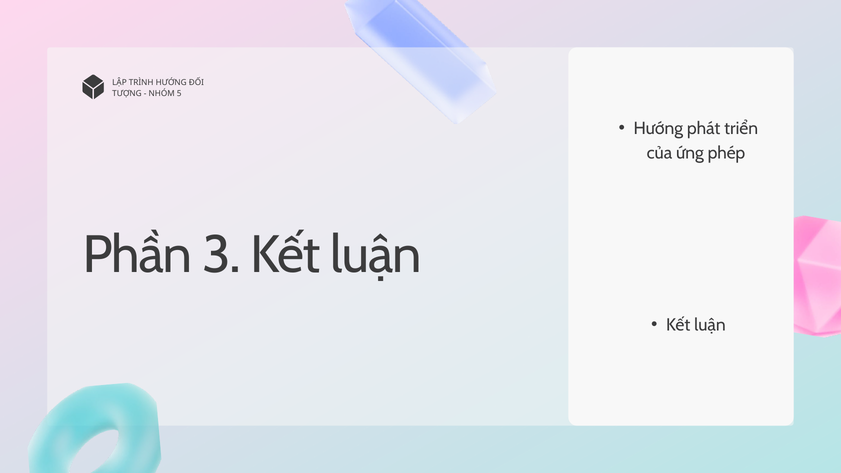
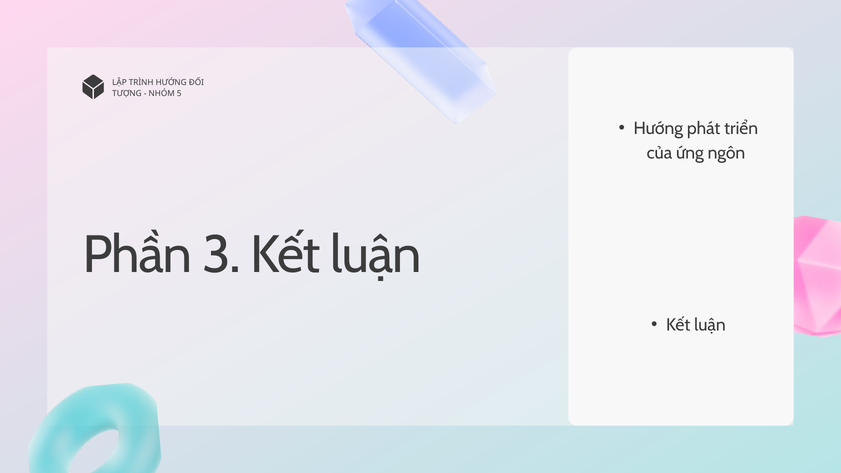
phép: phép -> ngôn (726, 153)
